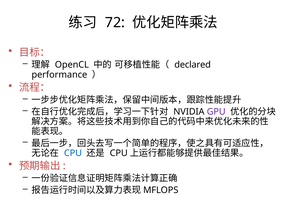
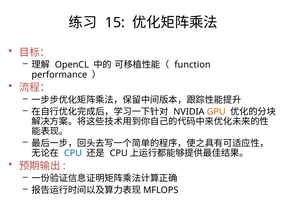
72: 72 -> 15 (115, 23)
declared: declared -> function (192, 65)
GPU colour: purple -> orange (216, 112)
